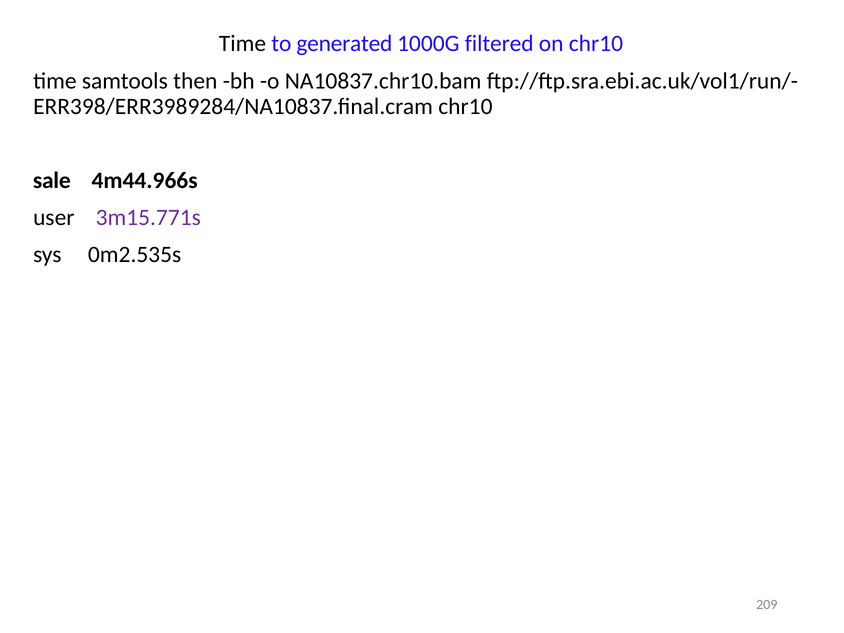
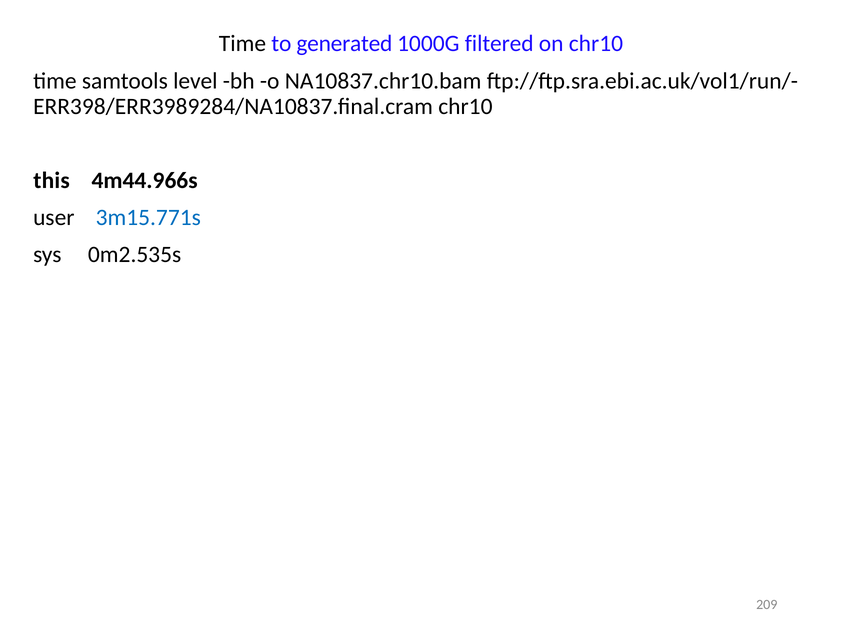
then: then -> level (195, 81)
sale: sale -> this (52, 181)
3m15.771s colour: purple -> blue (148, 218)
